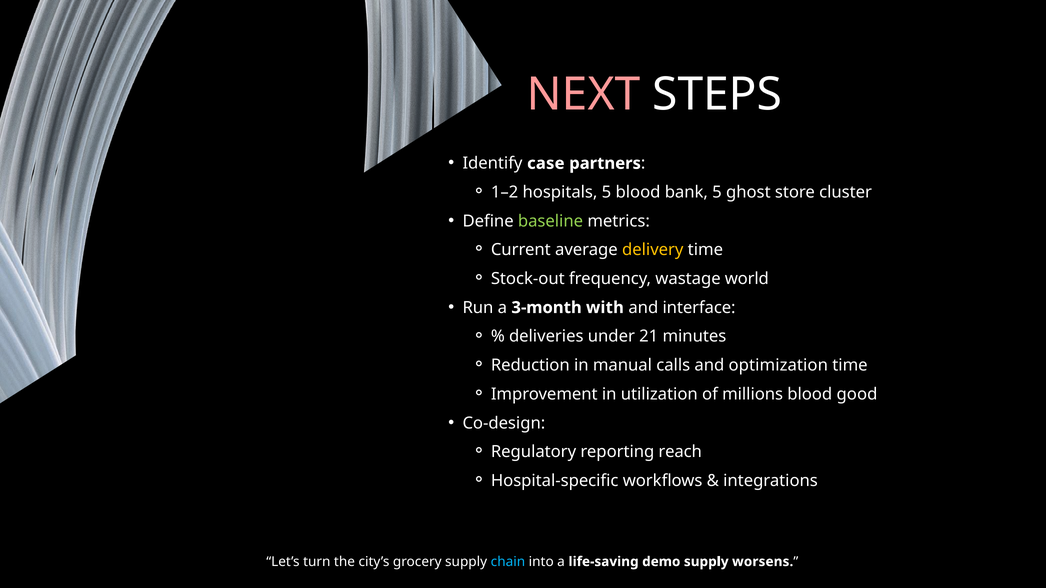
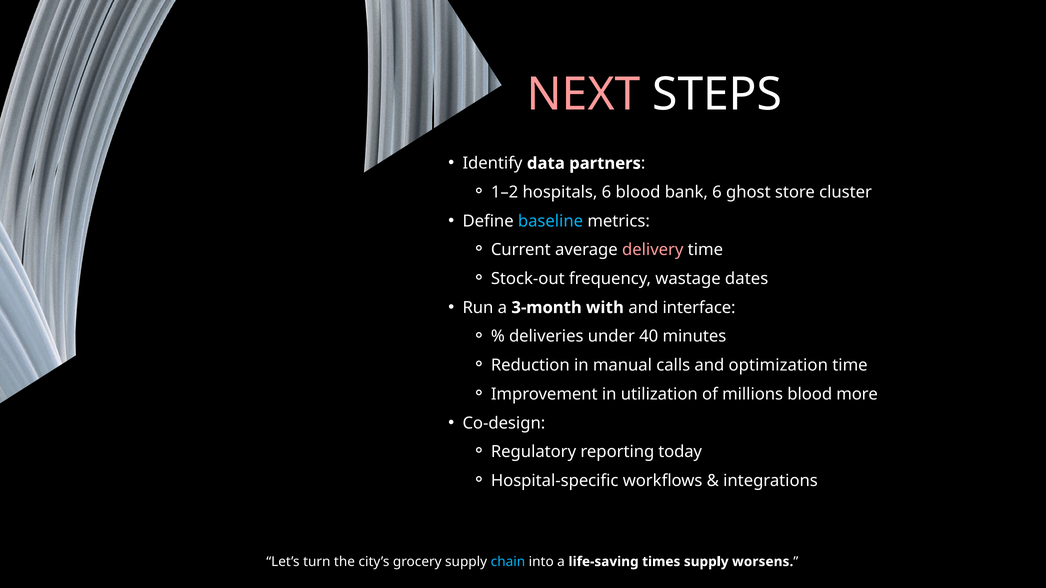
case: case -> data (546, 163)
hospitals 5: 5 -> 6 (607, 192)
bank 5: 5 -> 6 (717, 192)
baseline colour: light green -> light blue (551, 221)
delivery colour: yellow -> pink (653, 250)
world: world -> dates (747, 279)
21: 21 -> 40 (649, 337)
good: good -> more (857, 394)
reach: reach -> today (680, 452)
demo: demo -> times (661, 562)
